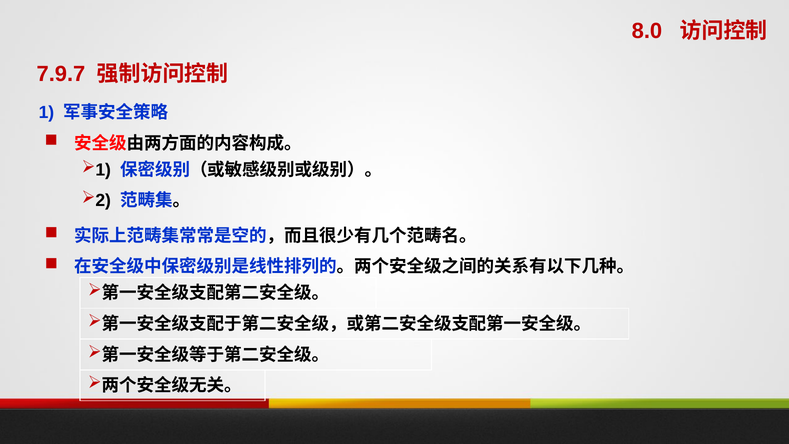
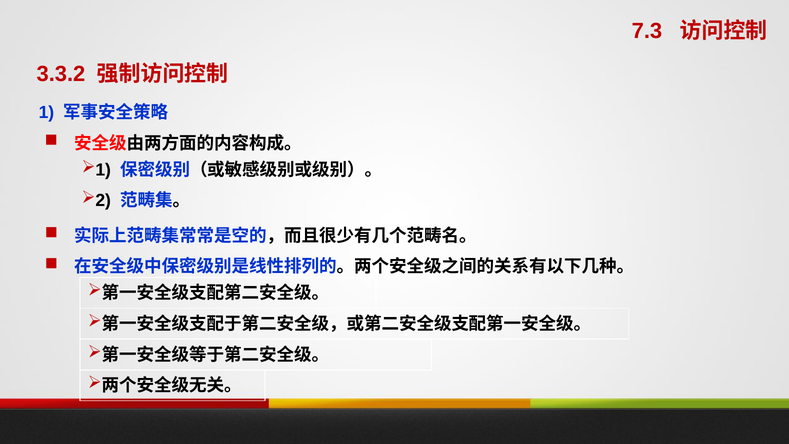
8.0: 8.0 -> 7.3 (647, 31)
7.9.7: 7.9.7 -> 3.3.2 (61, 74)
